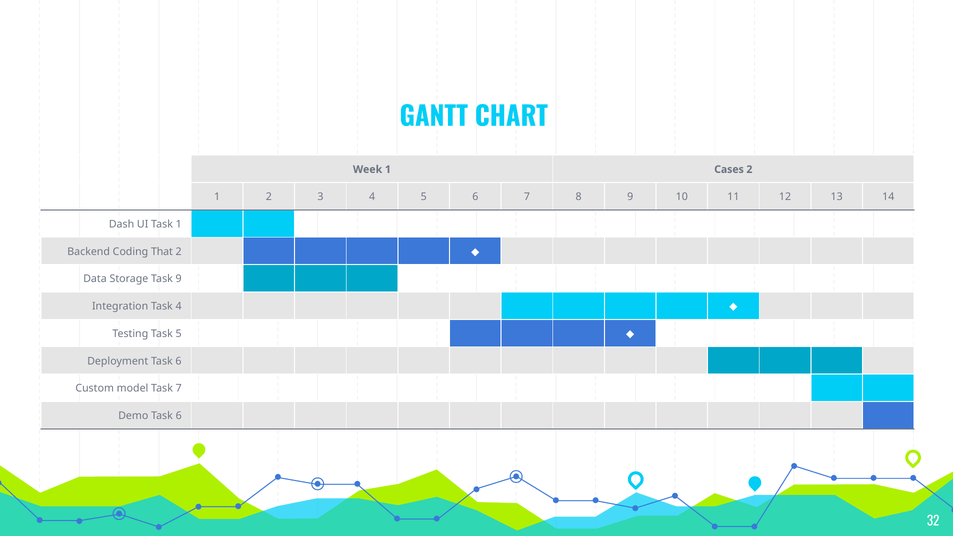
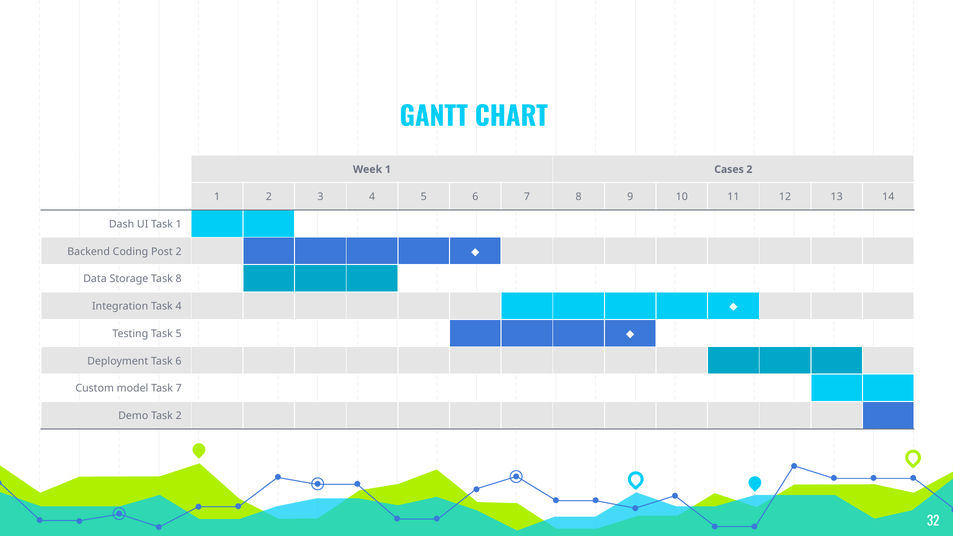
That: That -> Post (162, 252)
Task 9: 9 -> 8 (179, 279)
Demo Task 6: 6 -> 2 (179, 416)
